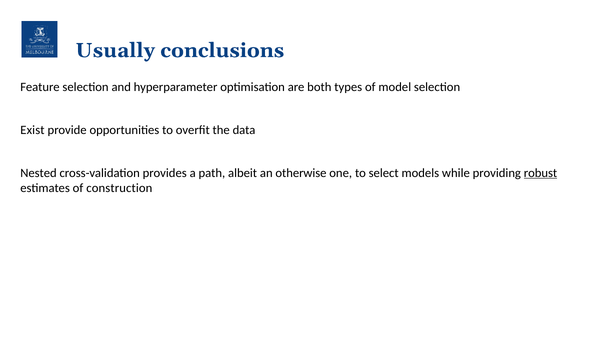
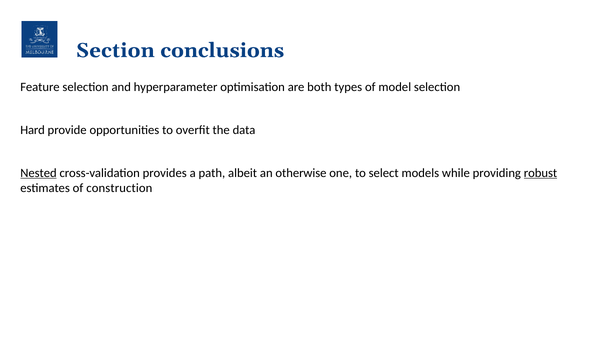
Usually: Usually -> Section (115, 50)
Exist: Exist -> Hard (33, 130)
Nested underline: none -> present (38, 173)
